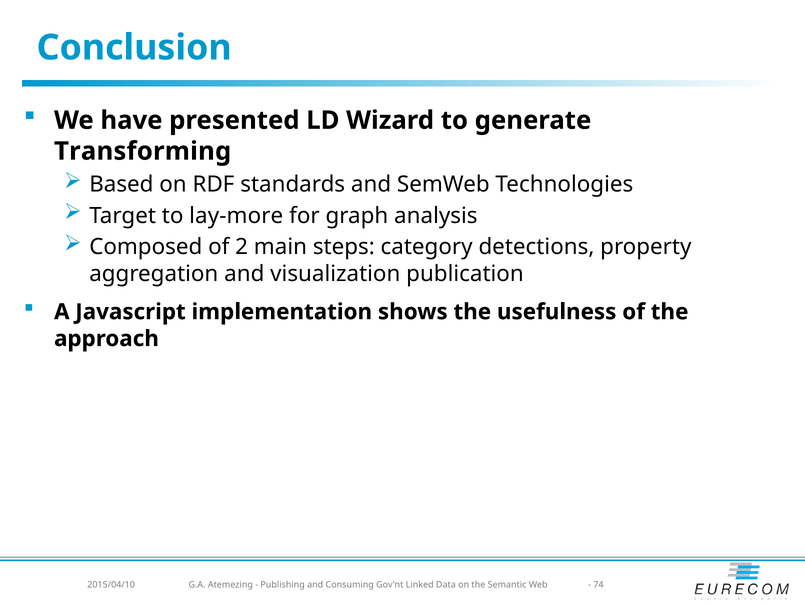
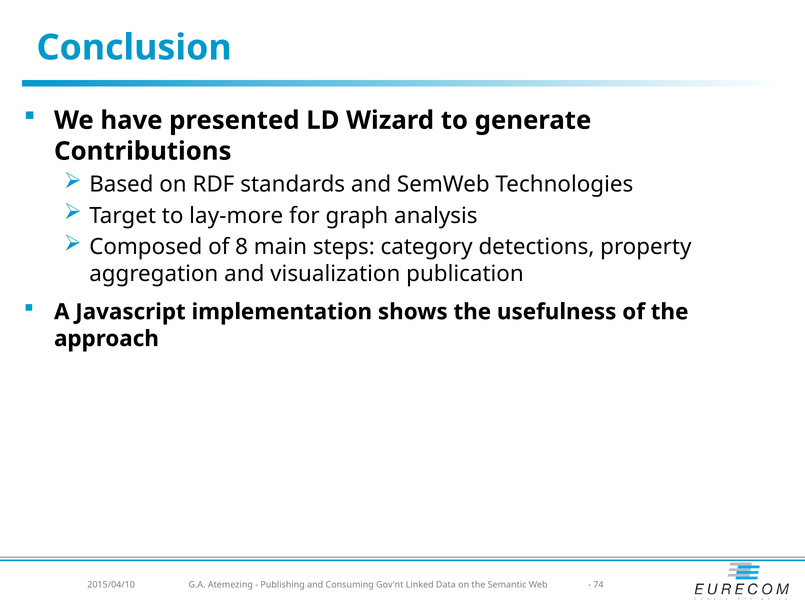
Transforming: Transforming -> Contributions (143, 151)
2: 2 -> 8 (242, 247)
